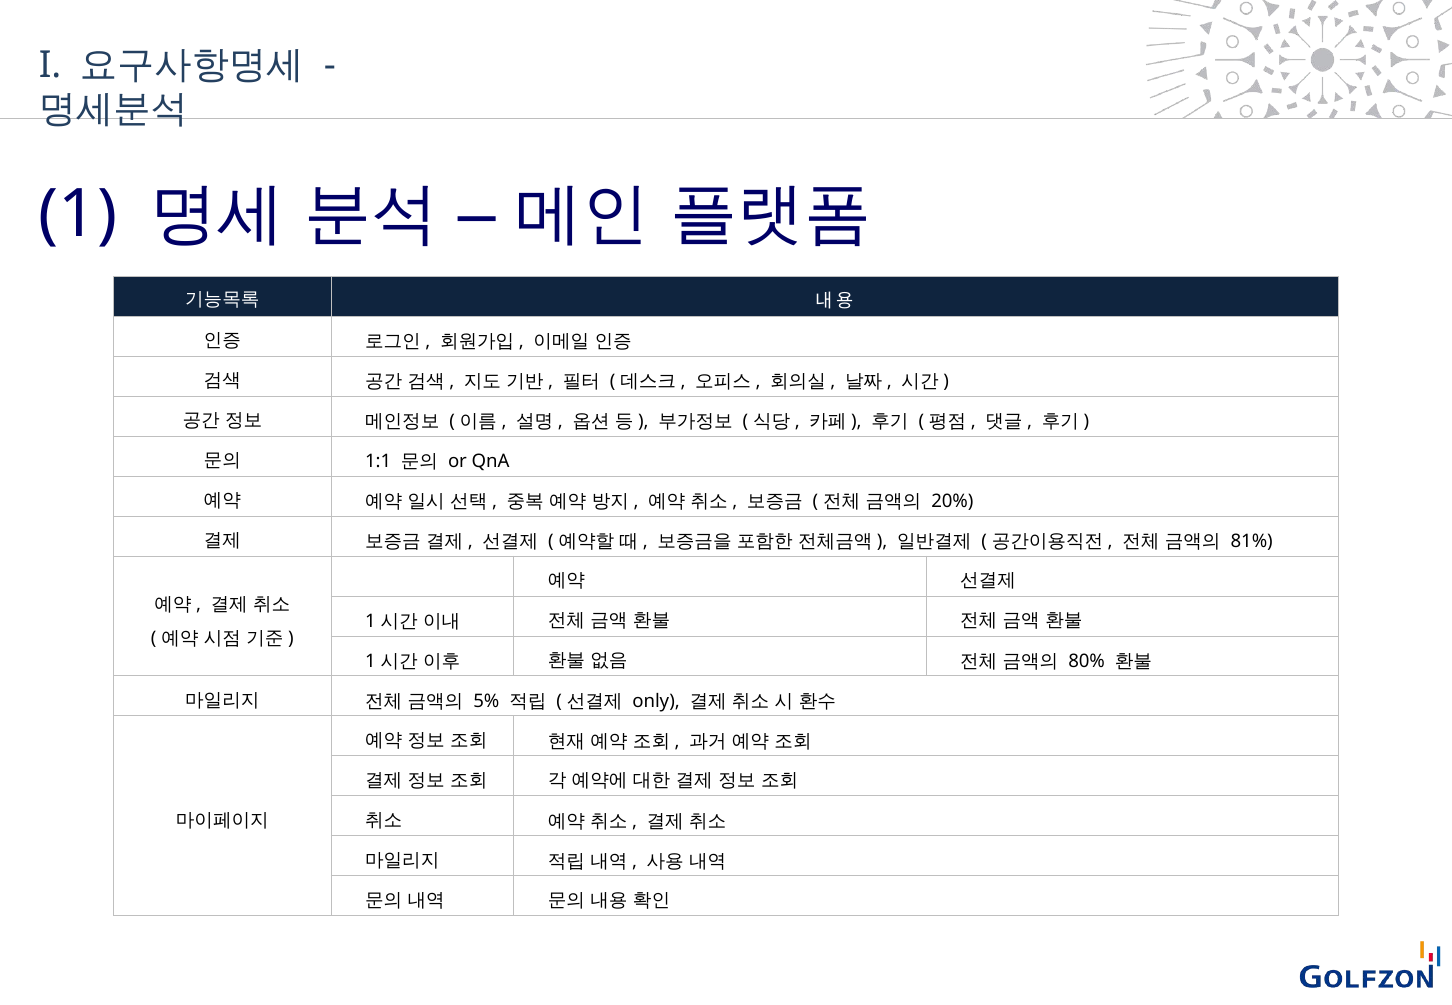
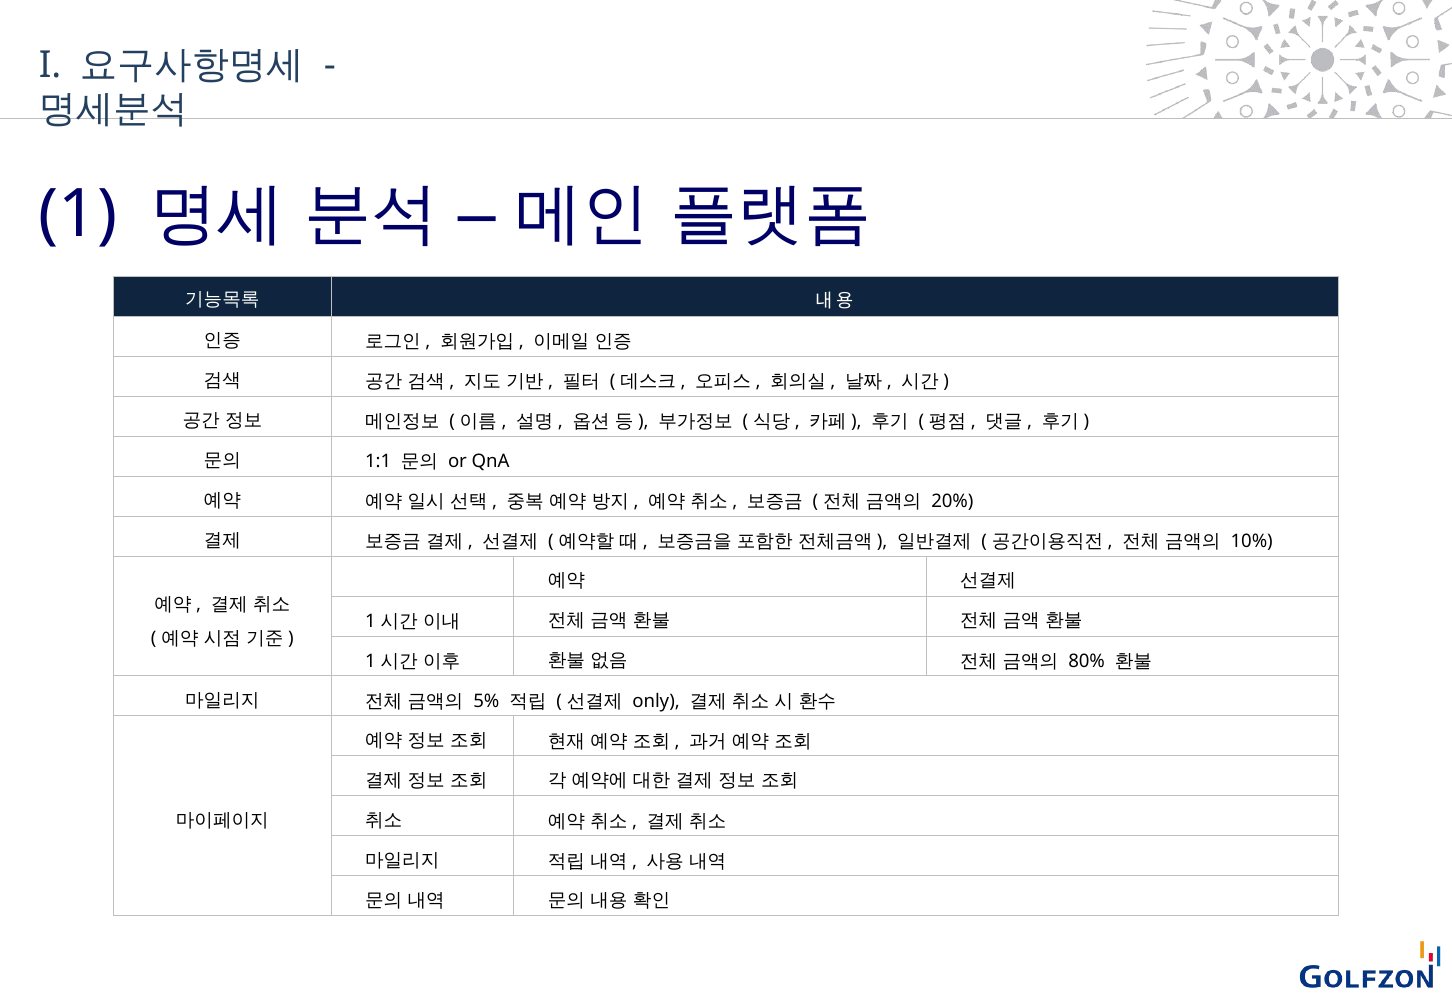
81%: 81% -> 10% (1252, 542)
